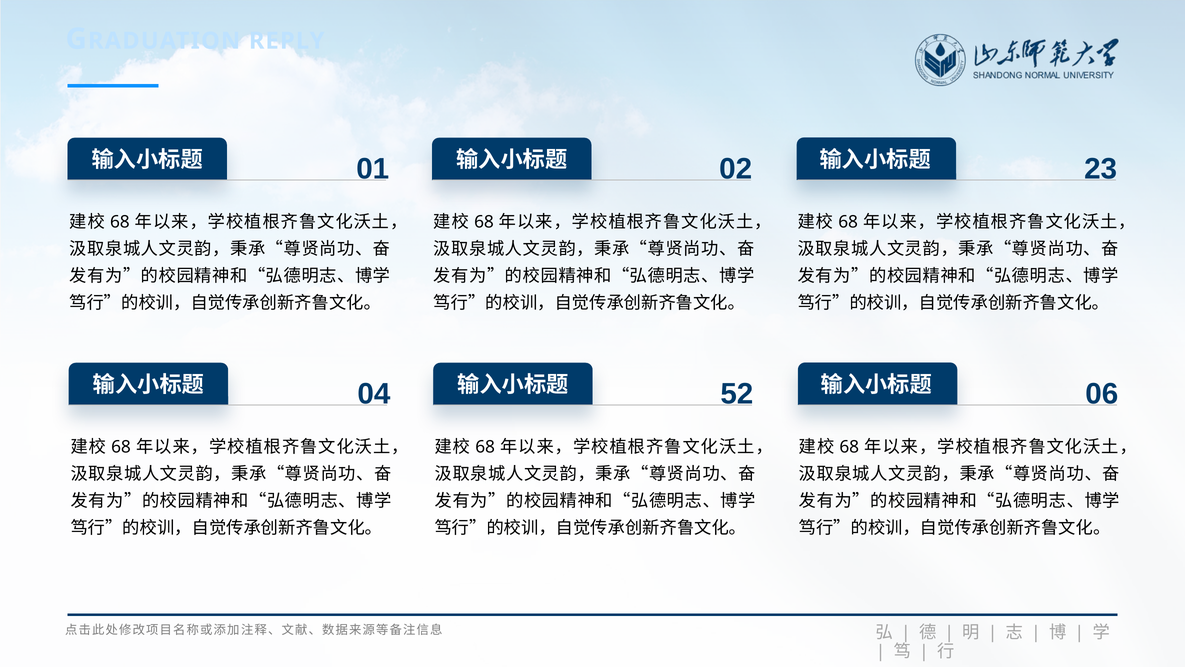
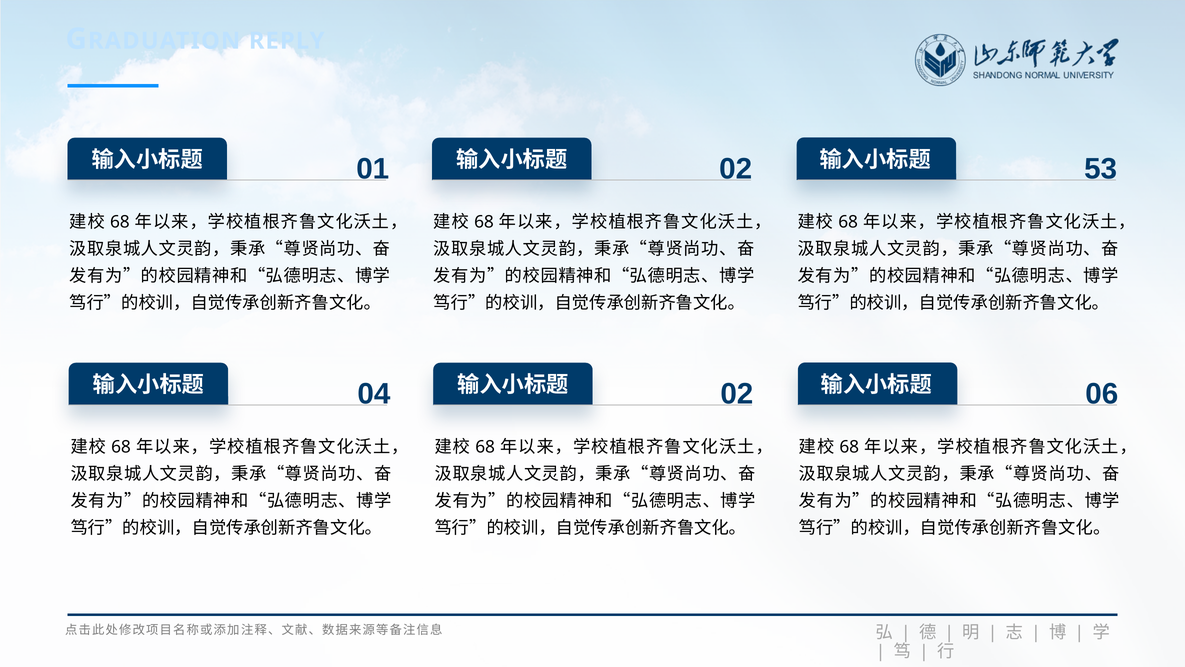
23: 23 -> 53 (1101, 169)
04 52: 52 -> 02 (737, 394)
